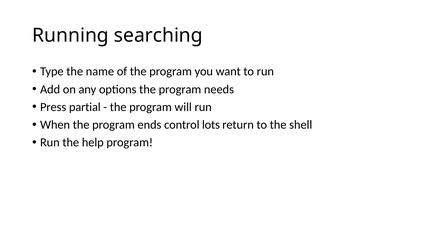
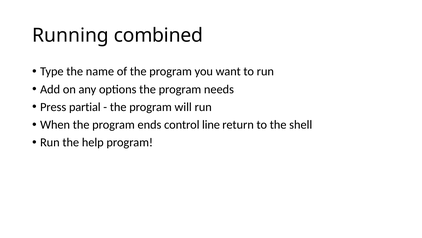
searching: searching -> combined (158, 35)
lots: lots -> line (211, 124)
